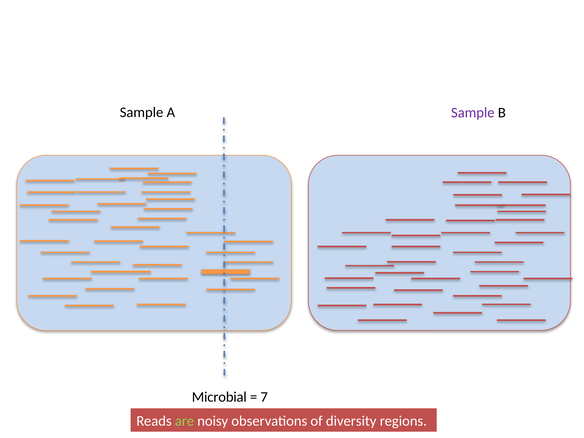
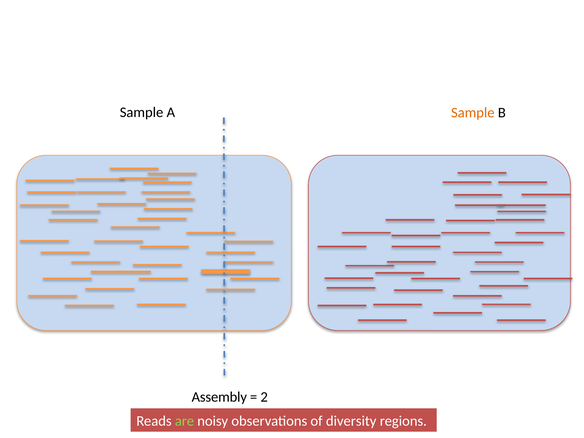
Sample colour: purple -> orange (473, 113)
Microbial: Microbial -> Assembly (219, 397)
7: 7 -> 2 (264, 397)
